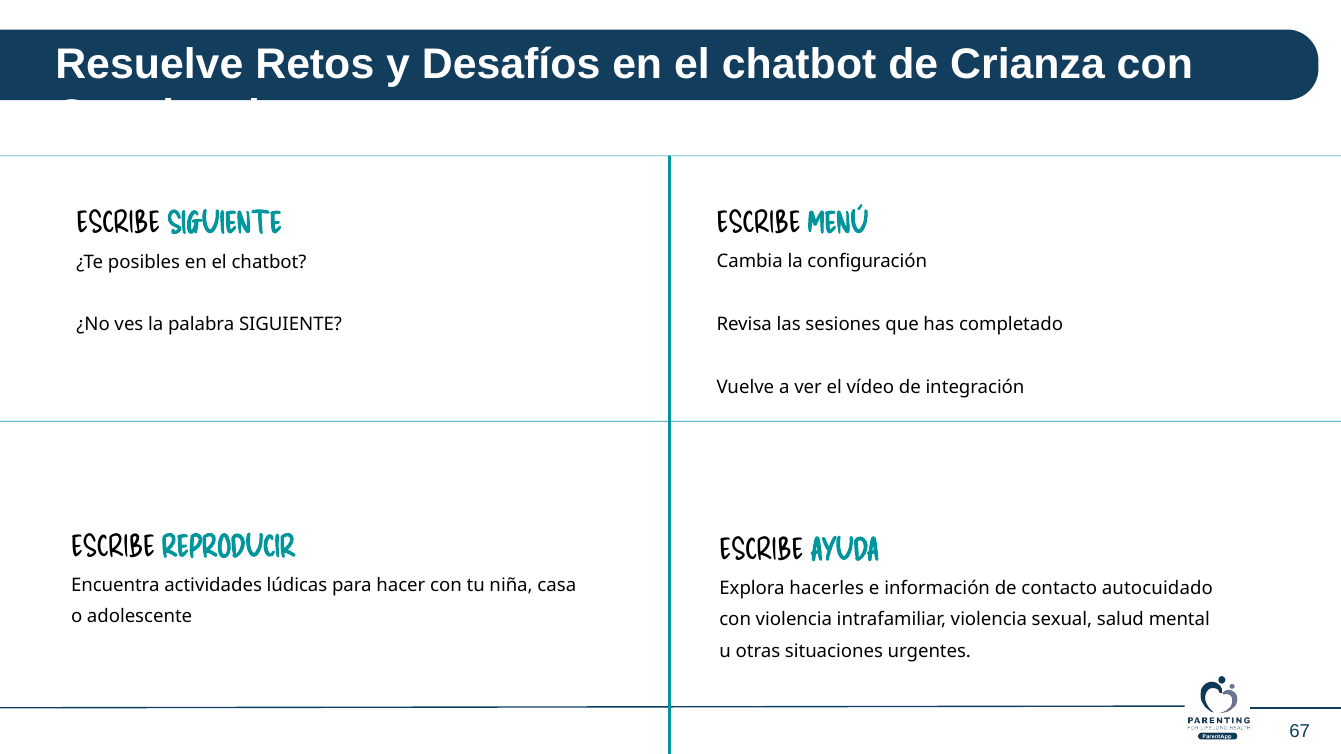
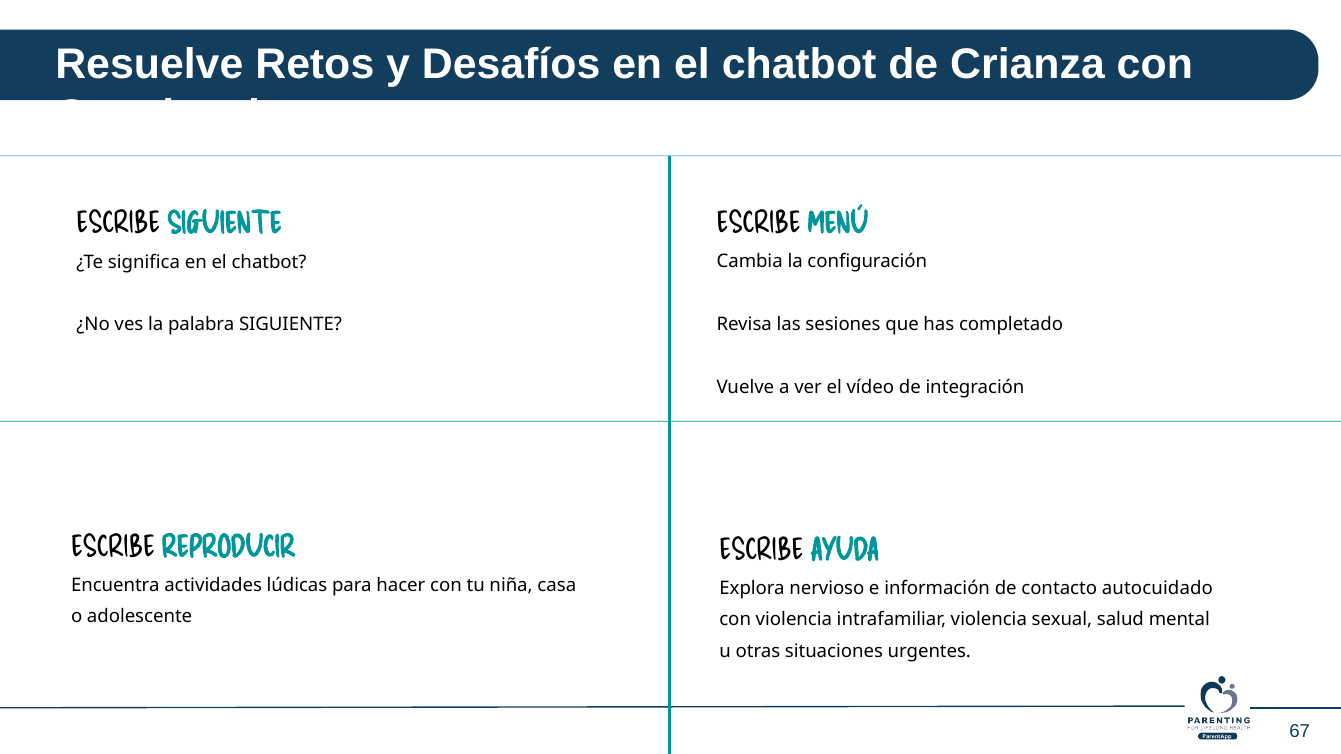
posibles: posibles -> significa (144, 262)
hacerles: hacerles -> nervioso (827, 589)
